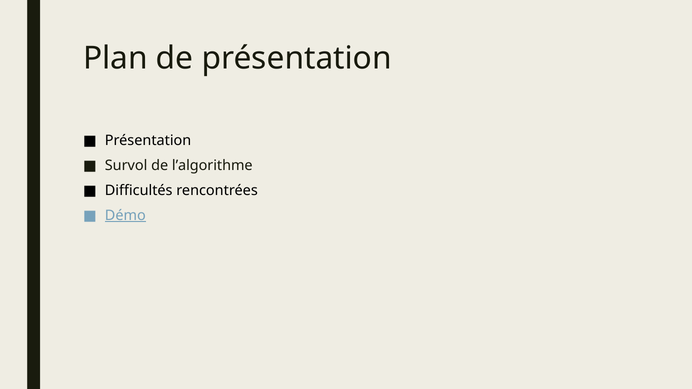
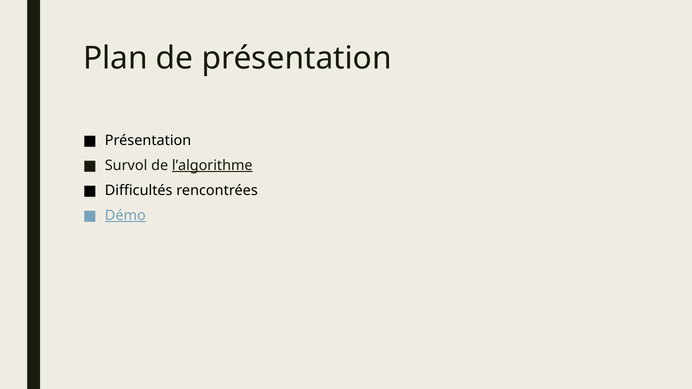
l’algorithme underline: none -> present (212, 166)
